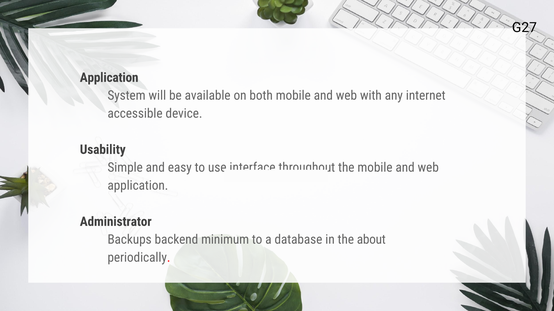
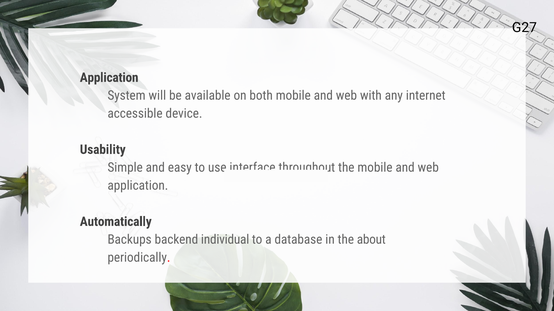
Administrator: Administrator -> Automatically (116, 222)
minimum: minimum -> individual (225, 240)
